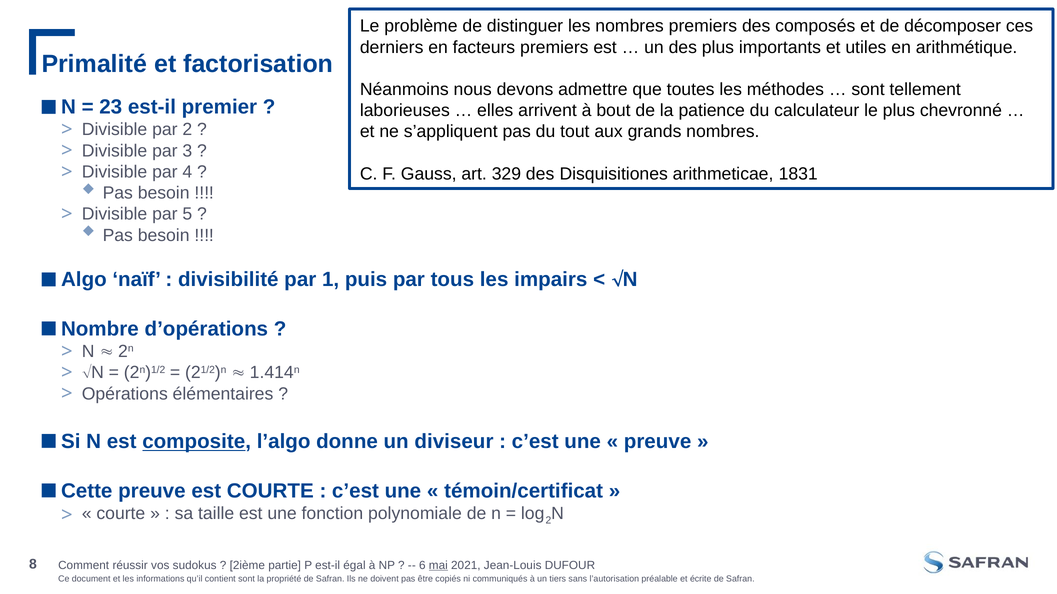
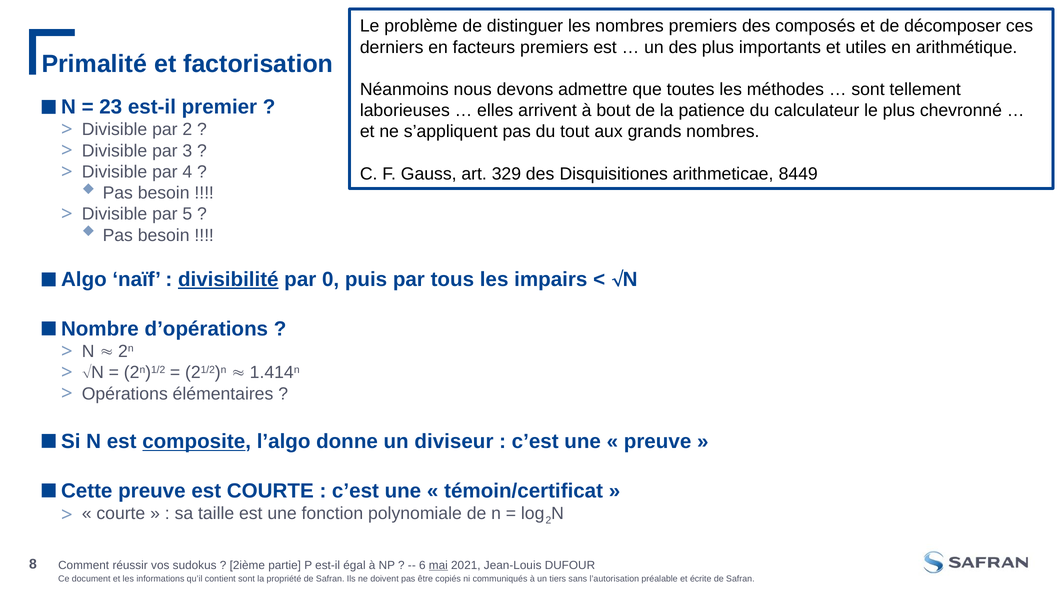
1831: 1831 -> 8449 (798, 174)
divisibilité underline: none -> present (228, 280)
1: 1 -> 0 (331, 280)
